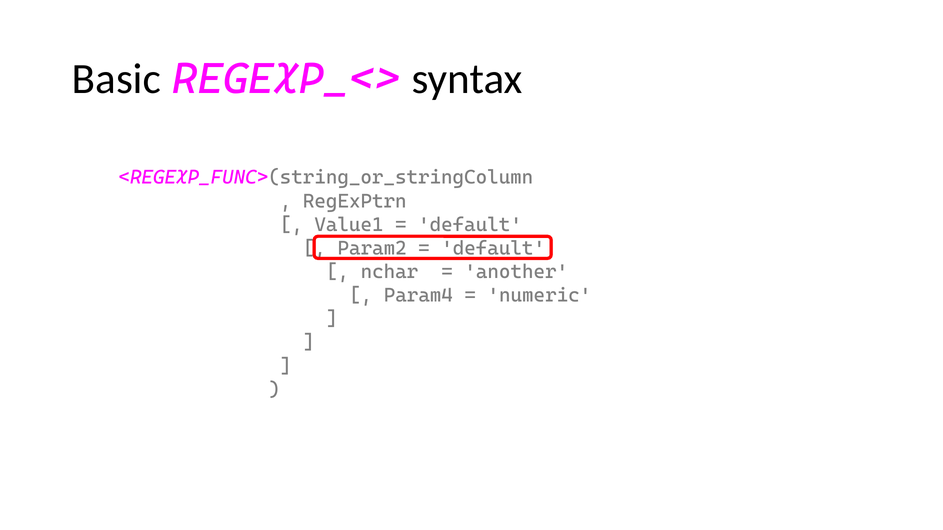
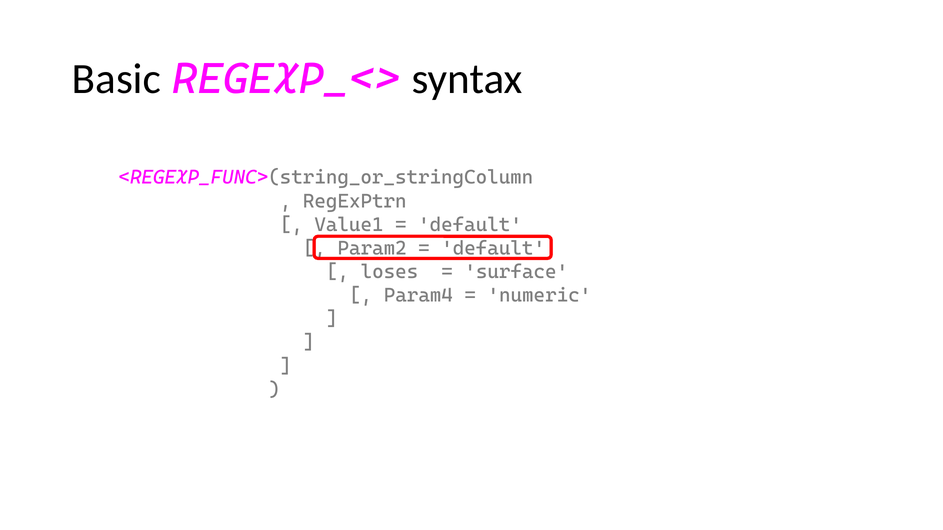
nchar: nchar -> loses (389, 272)
another: another -> surface (516, 272)
